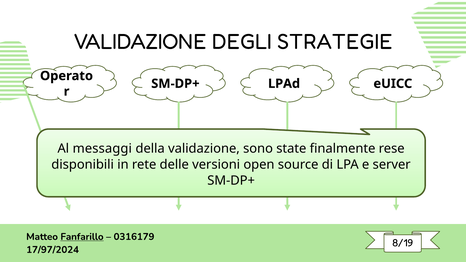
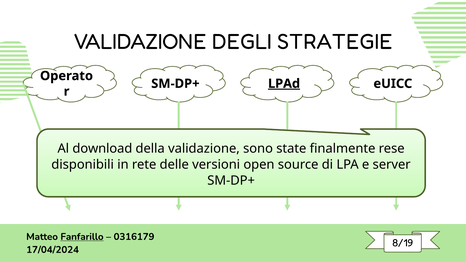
LPAd underline: none -> present (284, 84)
messaggi: messaggi -> download (102, 149)
17/97/2024: 17/97/2024 -> 17/04/2024 (53, 250)
